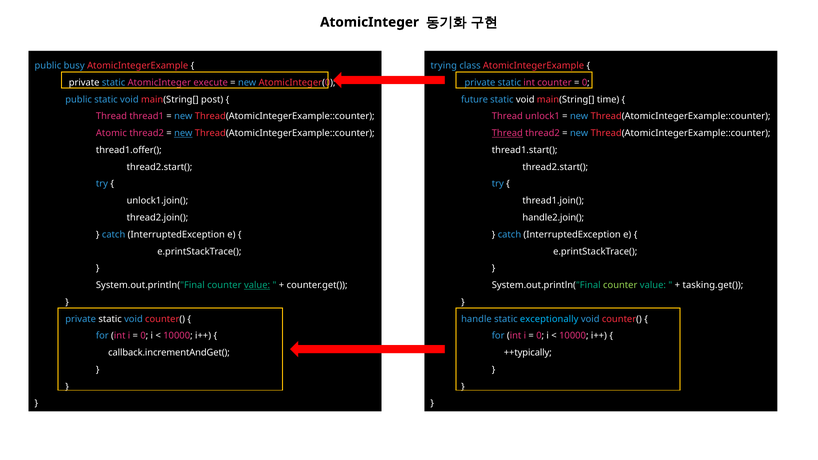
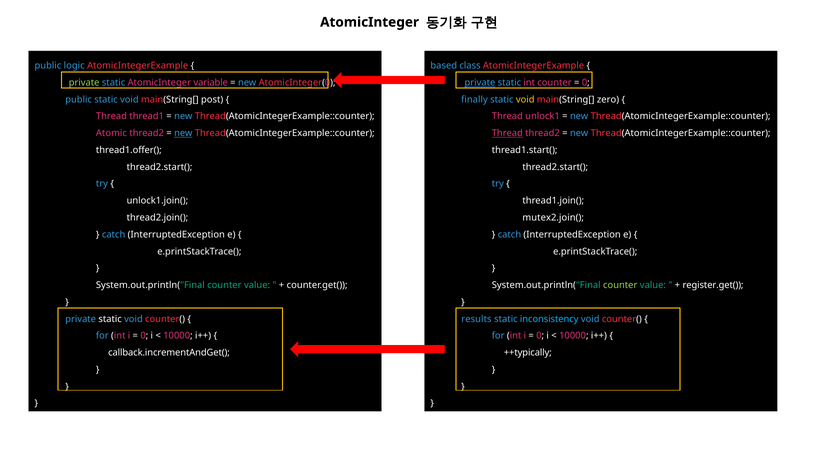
busy: busy -> logic (74, 66)
trying: trying -> based (444, 66)
private colour: white -> light green (84, 83)
execute: execute -> variable (211, 83)
private underline: none -> present (480, 83)
future: future -> finally (474, 100)
void colour: white -> yellow (525, 100)
time: time -> zero (608, 100)
handle2.join(: handle2.join( -> mutex2.join( (553, 218)
value underline: present -> none (257, 285)
tasking.get(: tasking.get( -> register.get( (713, 285)
handle: handle -> results (476, 319)
exceptionally: exceptionally -> inconsistency (549, 319)
